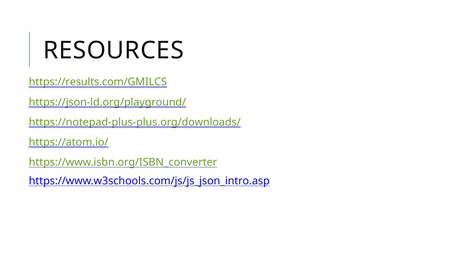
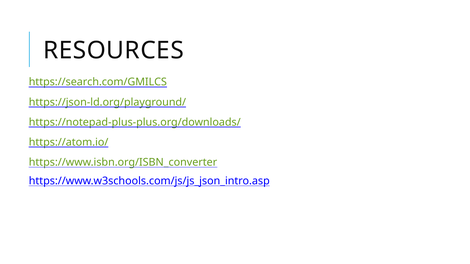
https://results.com/GMILCS: https://results.com/GMILCS -> https://search.com/GMILCS (98, 82)
